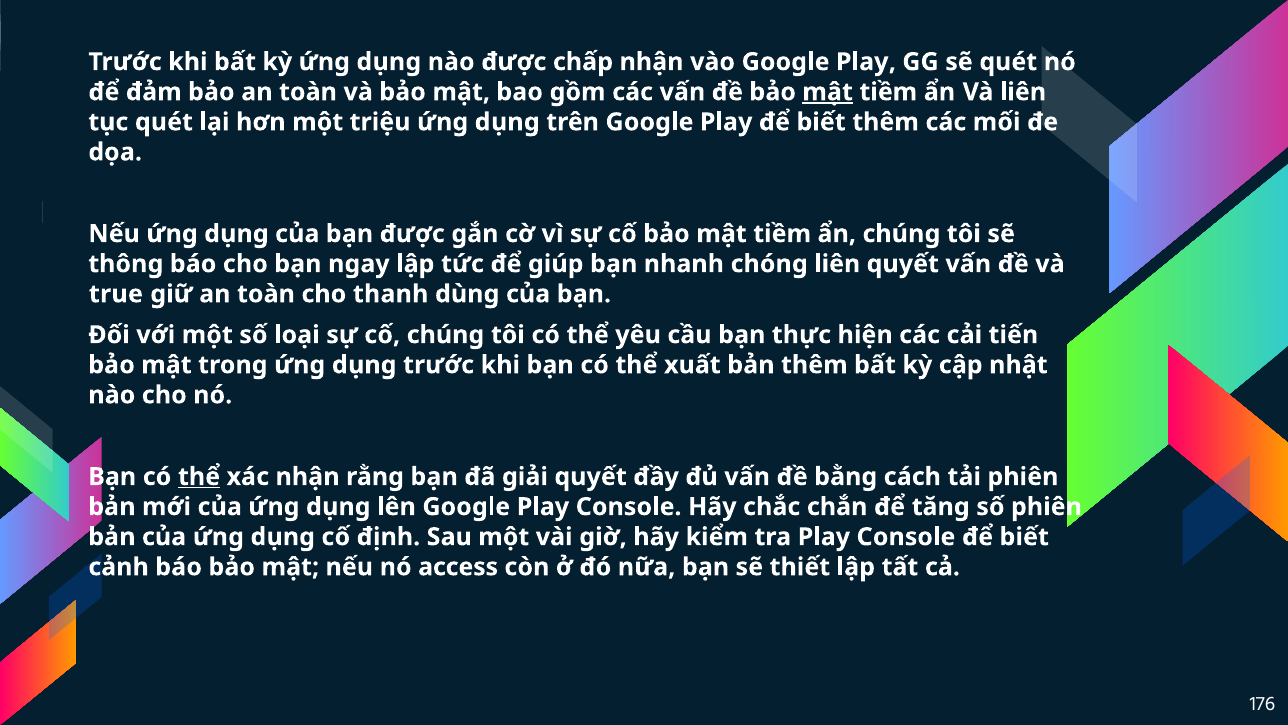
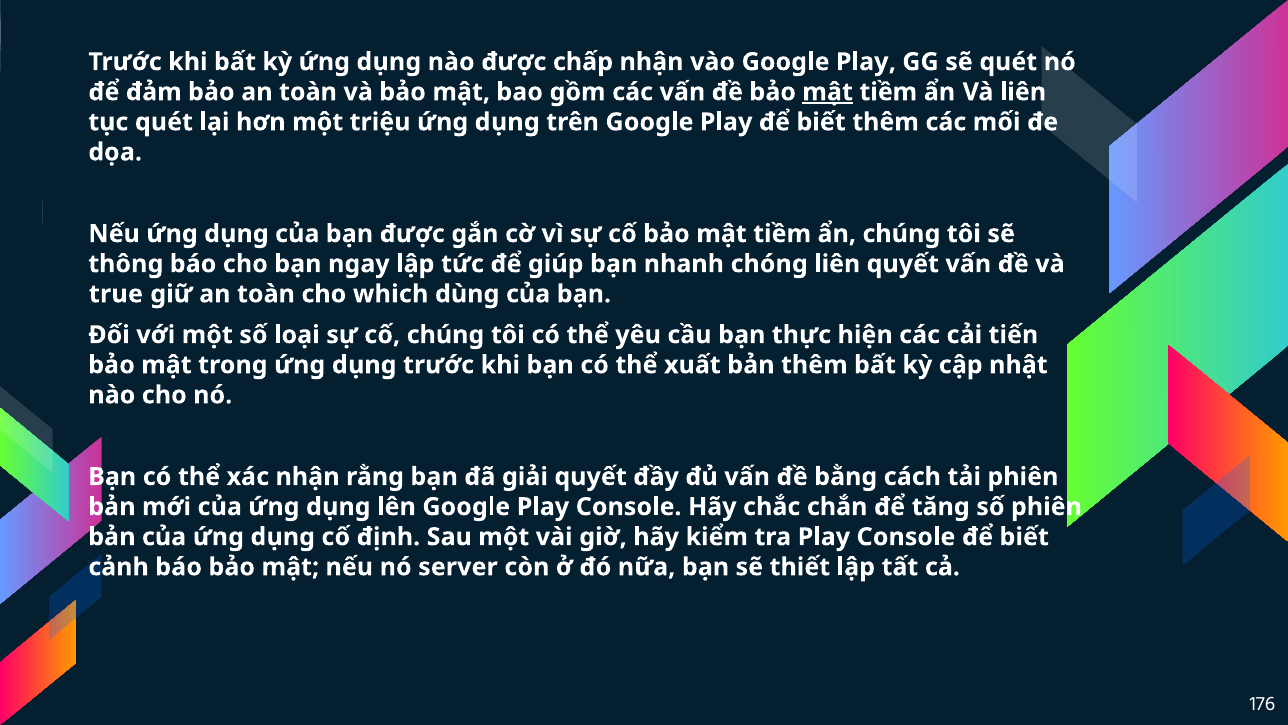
thanh: thanh -> which (391, 294)
thể underline: present -> none (199, 476)
access: access -> server (458, 567)
